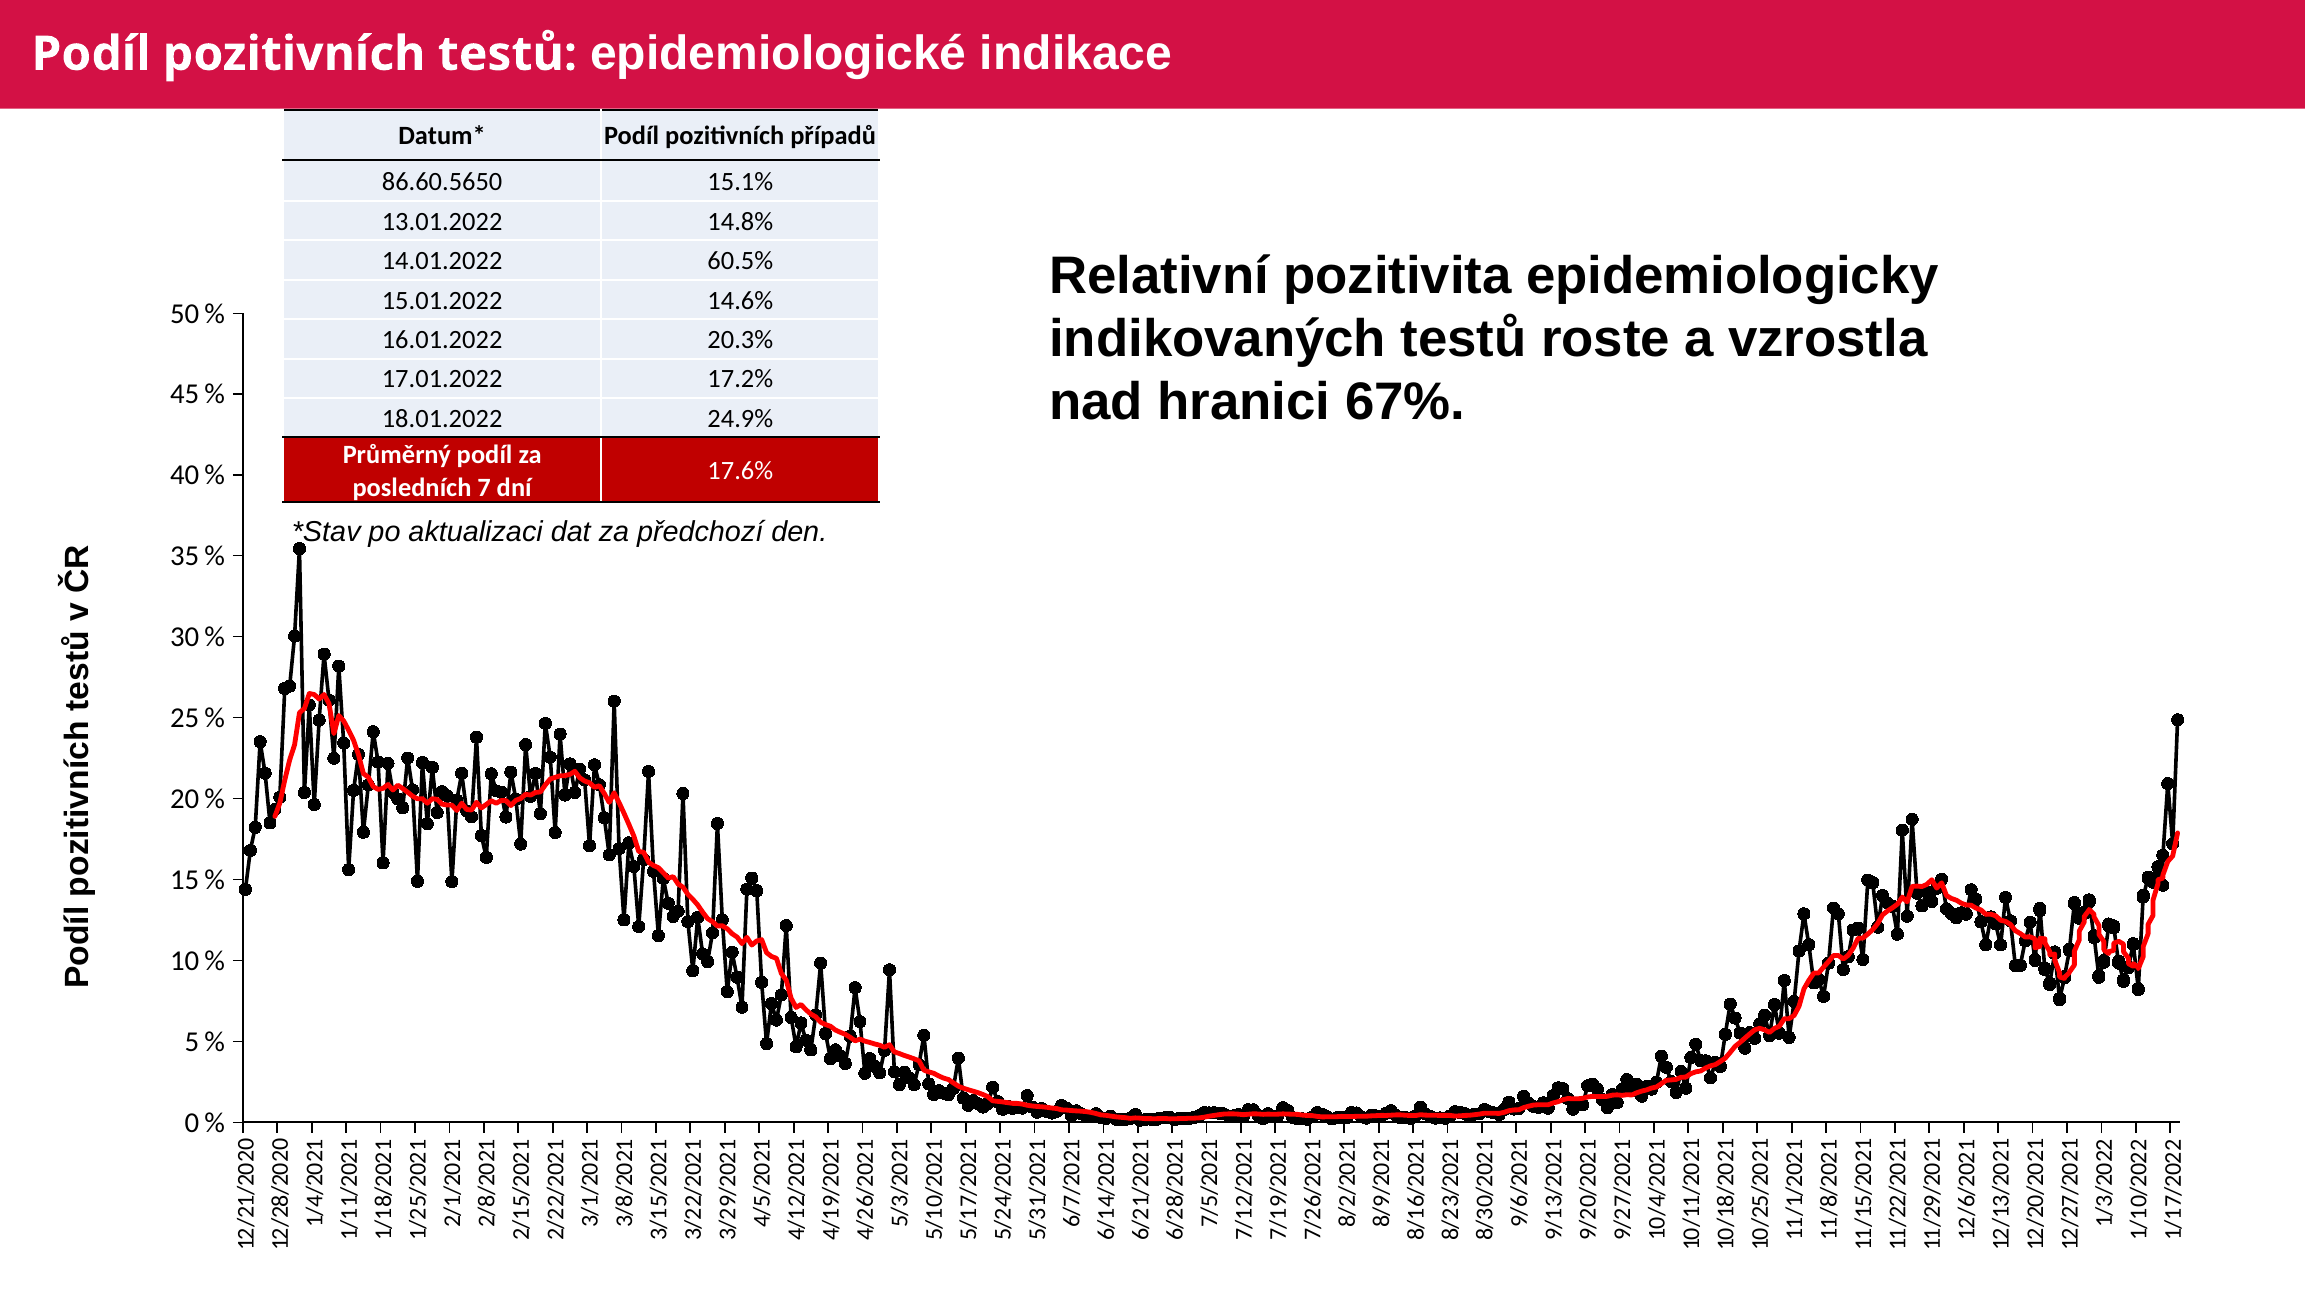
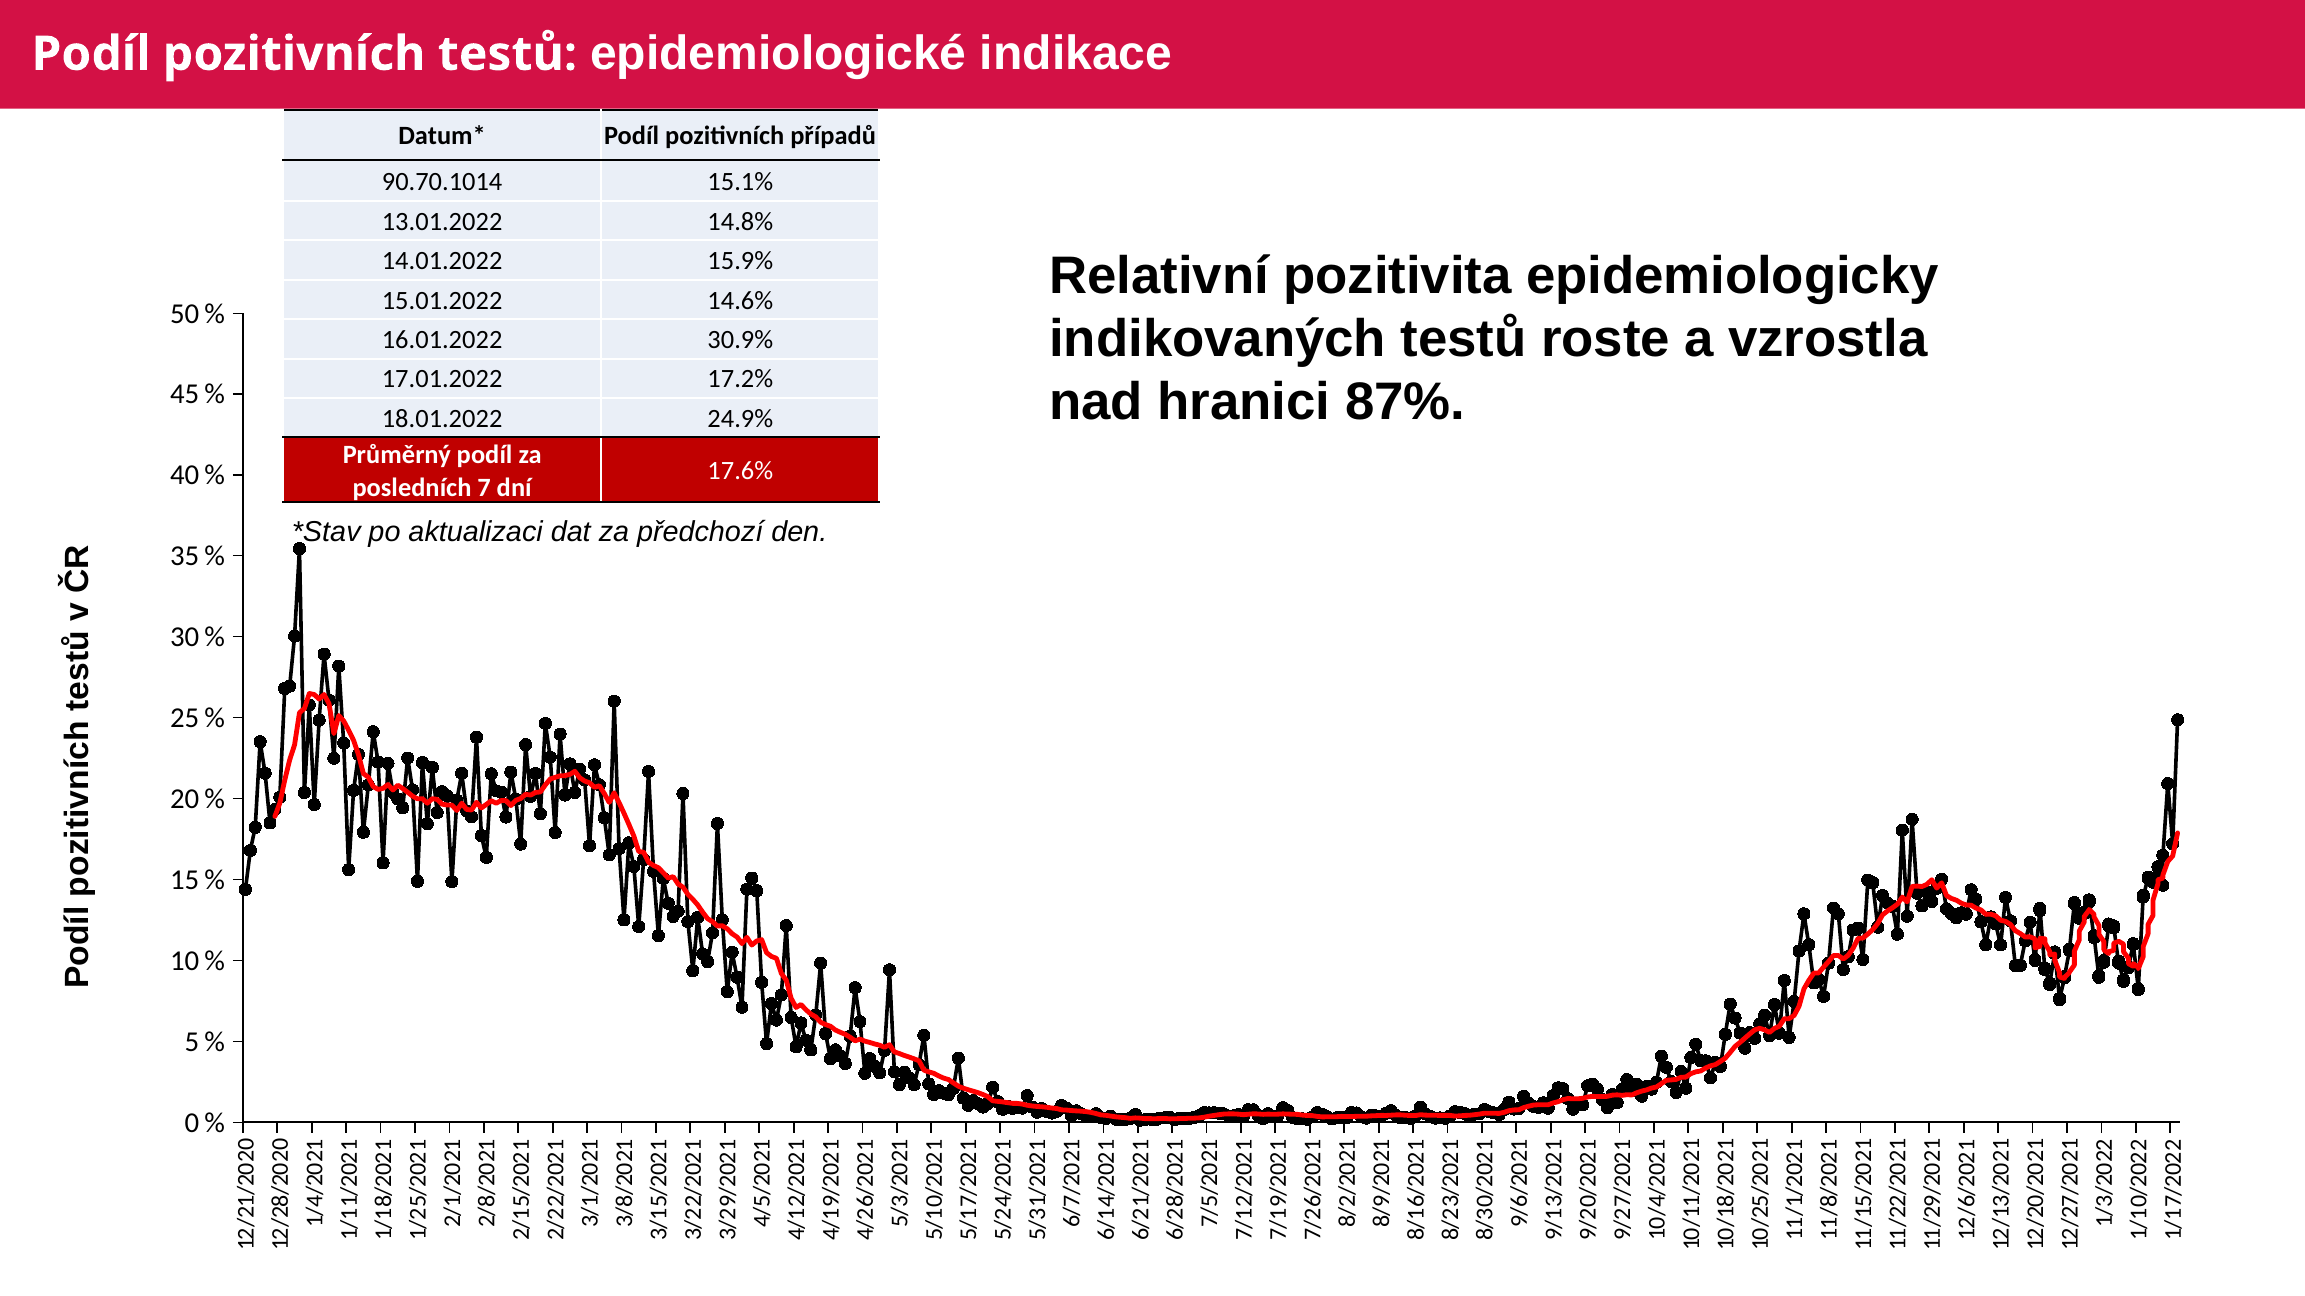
86.60.5650: 86.60.5650 -> 90.70.1014 (442, 182)
60.5%: 60.5% -> 15.9% (740, 261)
20.3%: 20.3% -> 30.9% (740, 340)
67%: 67% -> 87% (1405, 403)
